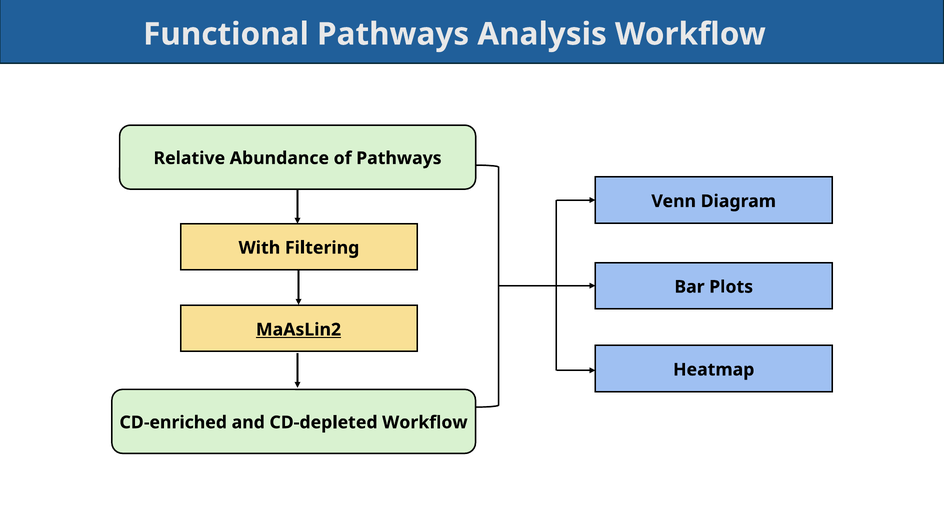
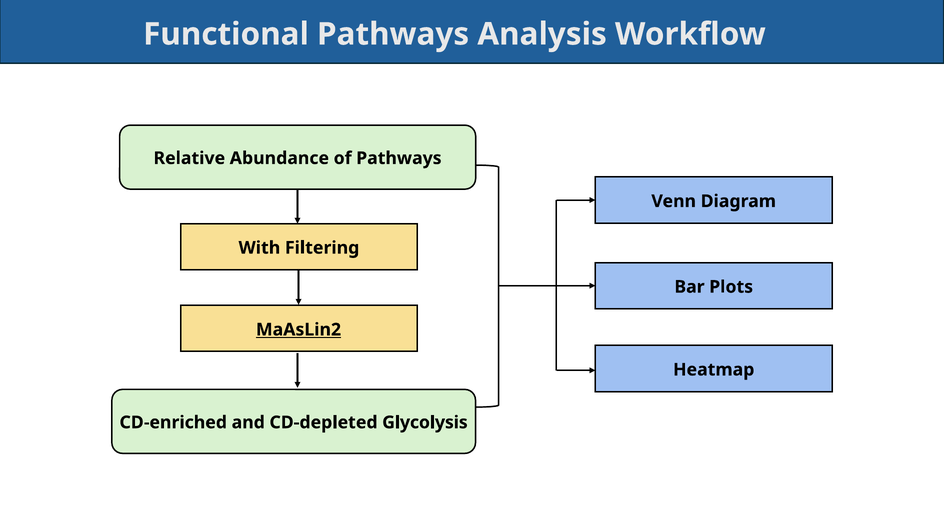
CD-depleted Workflow: Workflow -> Glycolysis (425, 422)
